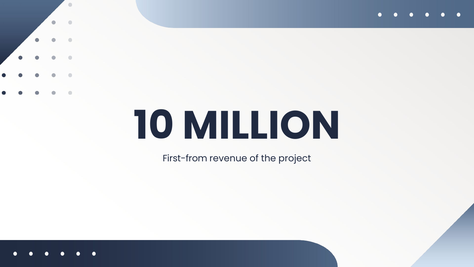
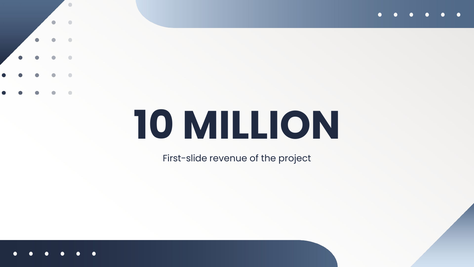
First-from: First-from -> First-slide (185, 158)
